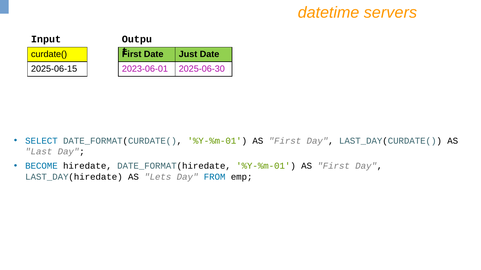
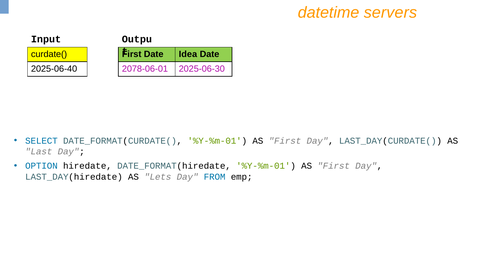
Just: Just -> Idea (188, 54)
2025-06-15: 2025-06-15 -> 2025-06-40 (54, 69)
2023-06-01: 2023-06-01 -> 2078-06-01 (145, 69)
BECOME: BECOME -> OPTION (41, 166)
